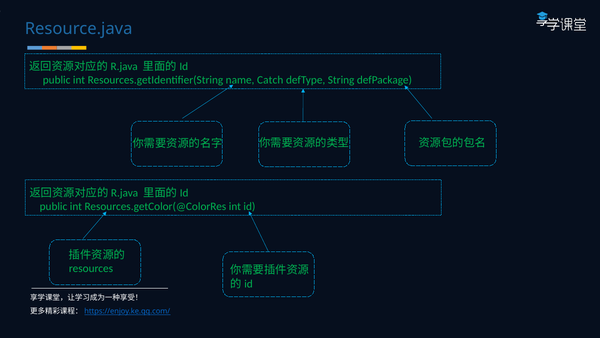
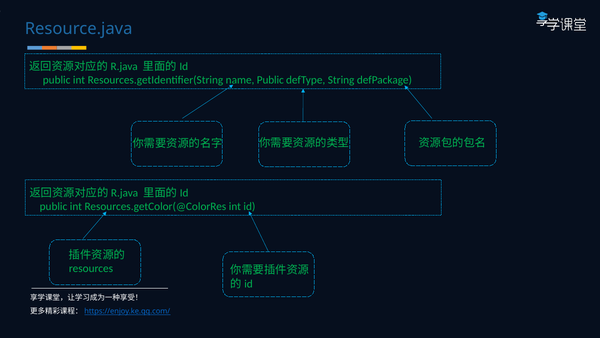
name Catch: Catch -> Public (270, 80)
